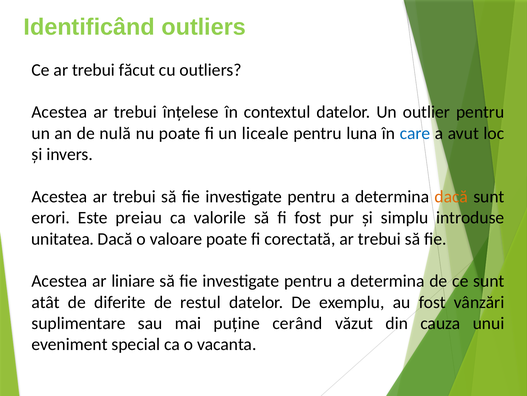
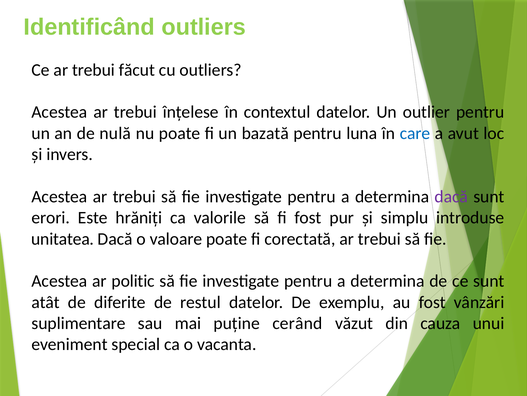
liceale: liceale -> bazată (265, 133)
dacă colour: orange -> purple (451, 196)
preiau: preiau -> hrăniți (139, 217)
liniare: liniare -> politic (133, 281)
